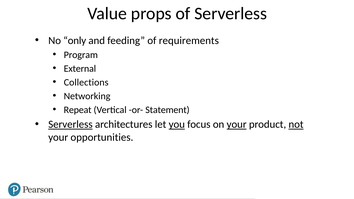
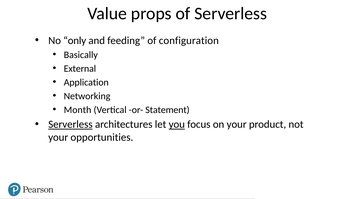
requirements: requirements -> configuration (189, 41)
Program: Program -> Basically (81, 55)
Collections: Collections -> Application (86, 82)
Repeat: Repeat -> Month (78, 110)
your underline: present -> none (237, 124)
not underline: present -> none (296, 124)
